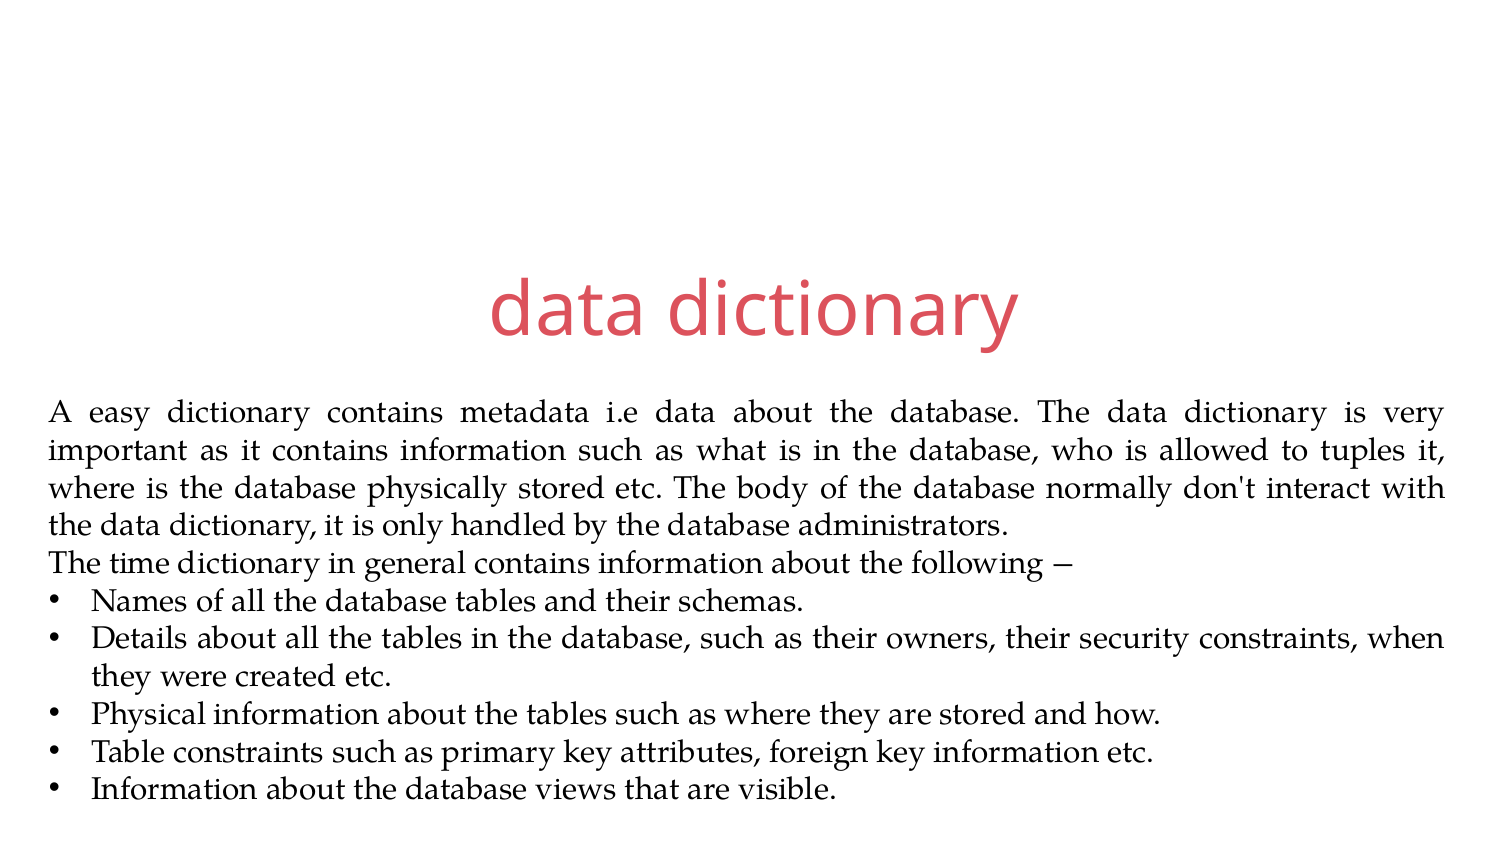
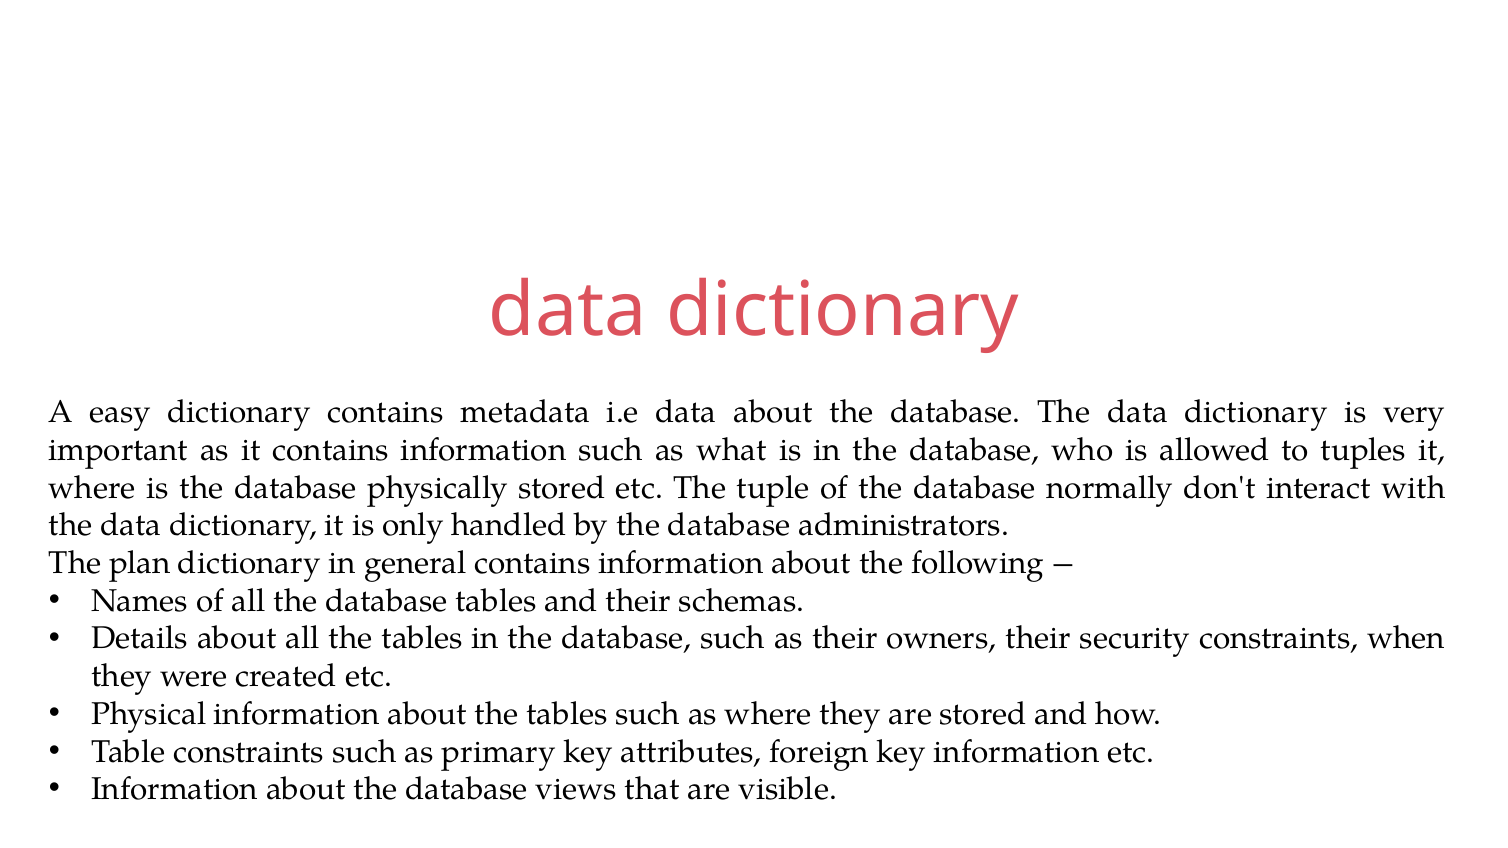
body: body -> tuple (773, 488)
time: time -> plan (140, 563)
